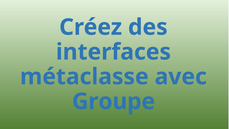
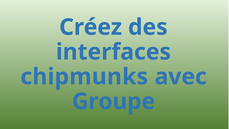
métaclasse: métaclasse -> chipmunks (84, 77)
